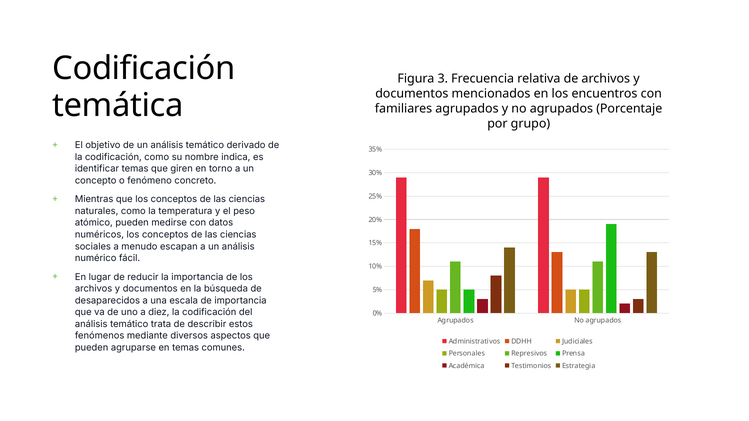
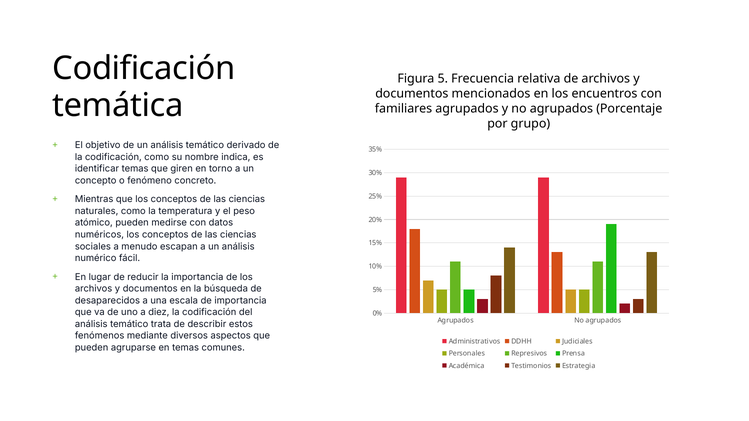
3: 3 -> 5 (443, 79)
